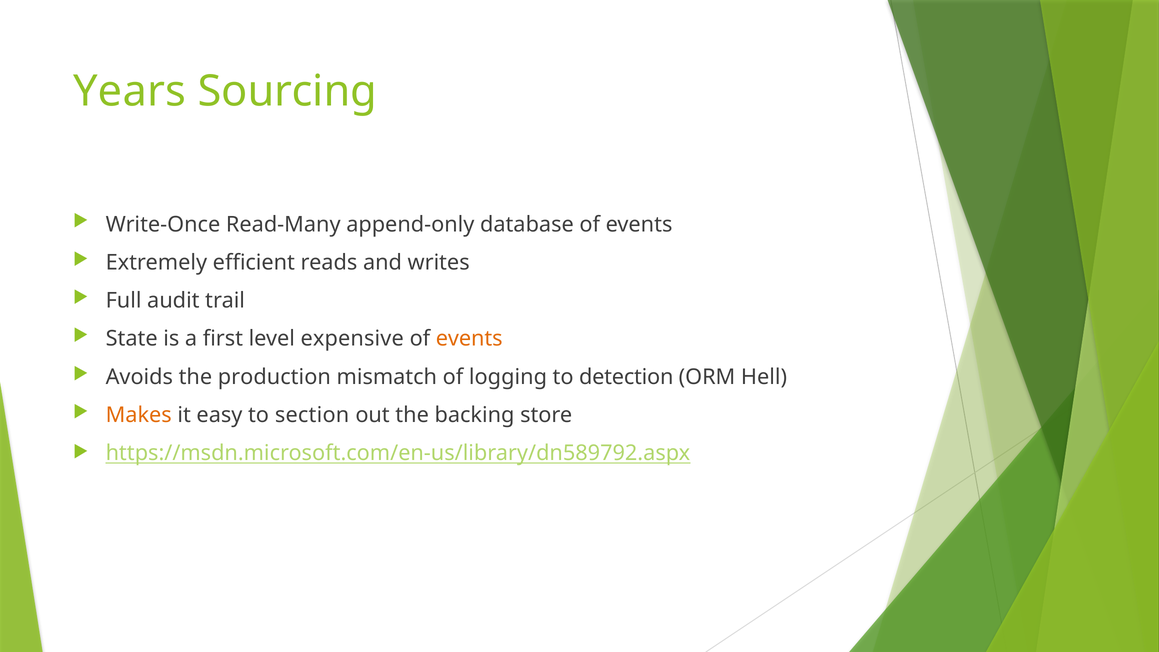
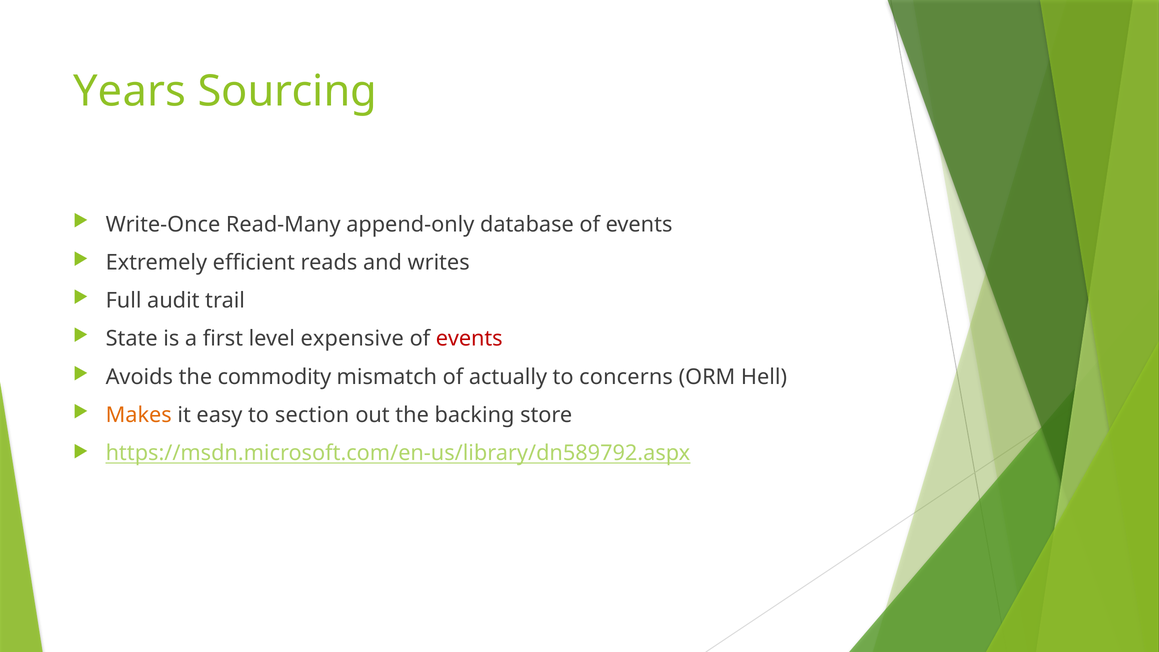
events colour: orange -> red (469, 339)
production: production -> commodity (274, 377)
logging: logging -> actually (508, 377)
detection: detection -> concerns (626, 377)
